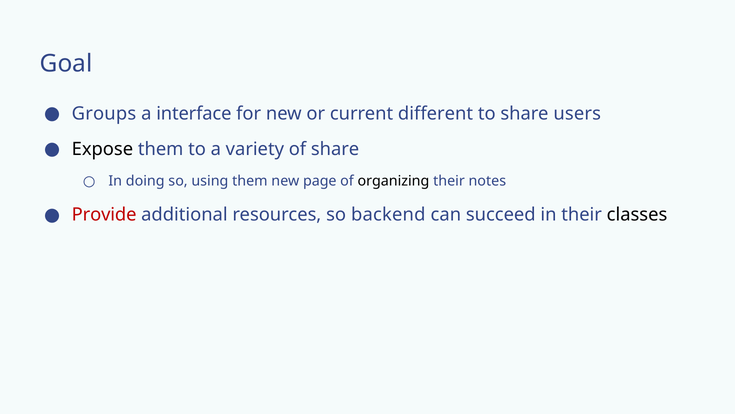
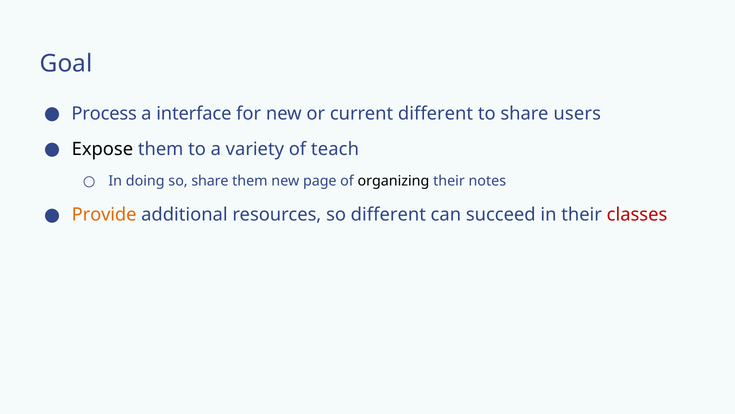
Groups: Groups -> Process (104, 113)
of share: share -> teach (335, 149)
so using: using -> share (210, 181)
Provide colour: red -> orange (104, 214)
so backend: backend -> different (388, 214)
classes colour: black -> red (637, 214)
